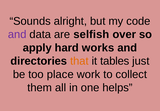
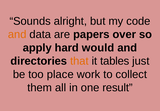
and colour: purple -> orange (17, 34)
selfish: selfish -> papers (91, 34)
works: works -> would (98, 48)
helps: helps -> result (117, 88)
